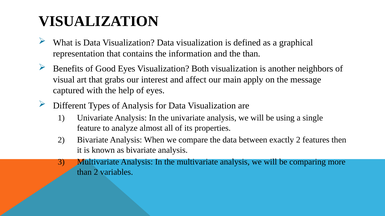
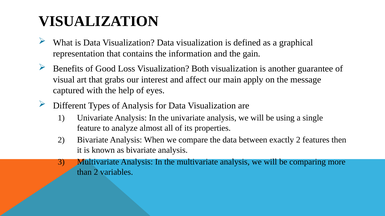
the than: than -> gain (251, 54)
Good Eyes: Eyes -> Loss (126, 69)
neighbors: neighbors -> guarantee (315, 69)
